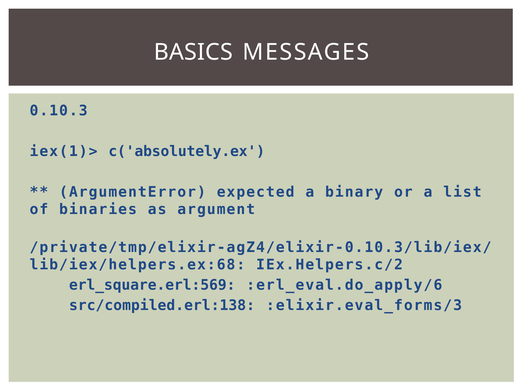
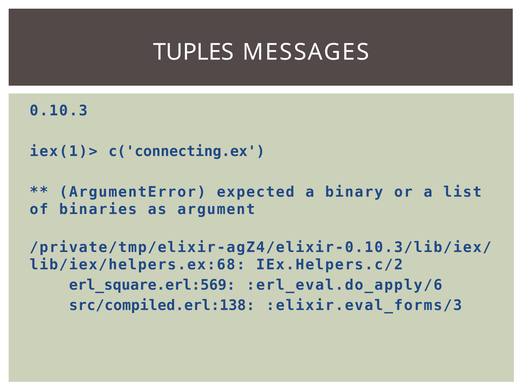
BASICS: BASICS -> TUPLES (194, 52)
c('absolutely.ex: c('absolutely.ex -> c('connecting.ex (187, 151)
